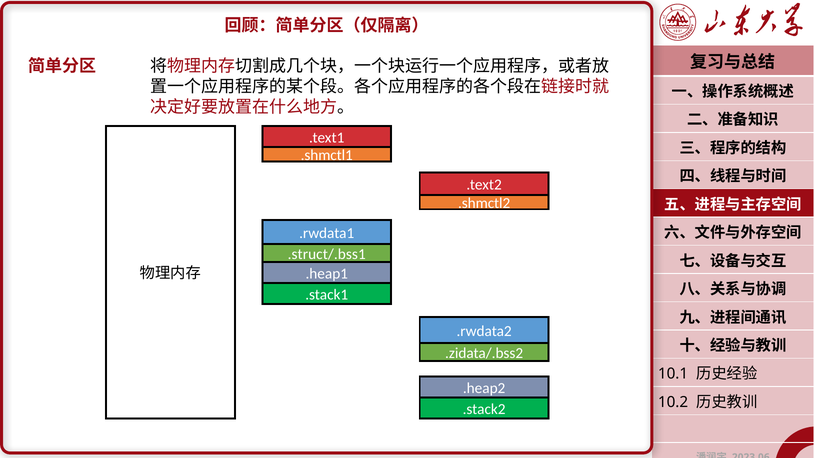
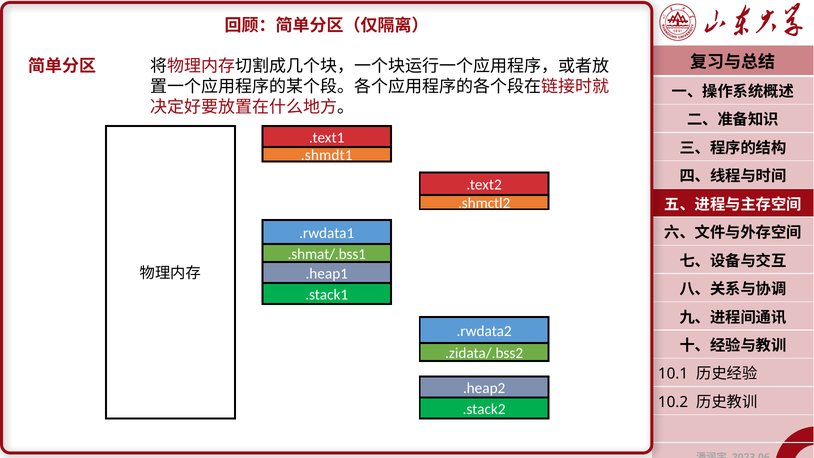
.shmctl1: .shmctl1 -> .shmdt1 (327, 155)
.struct/.bss1: .struct/.bss1 -> .shmat/.bss1 (327, 254)
